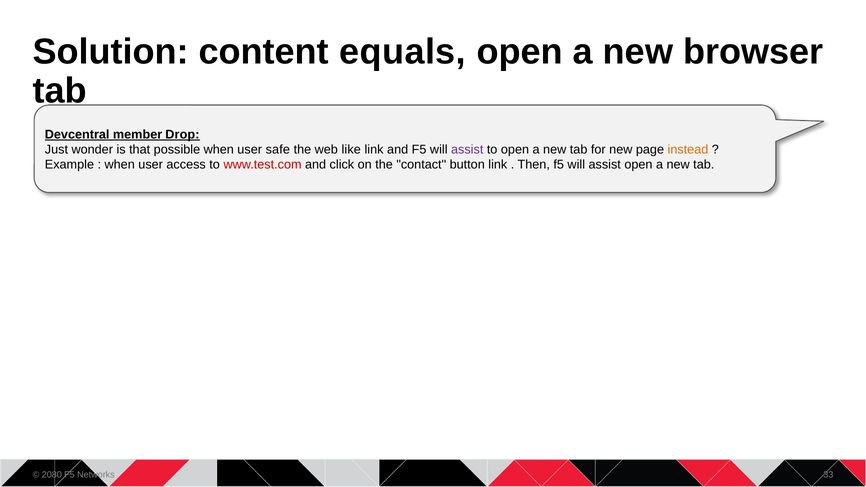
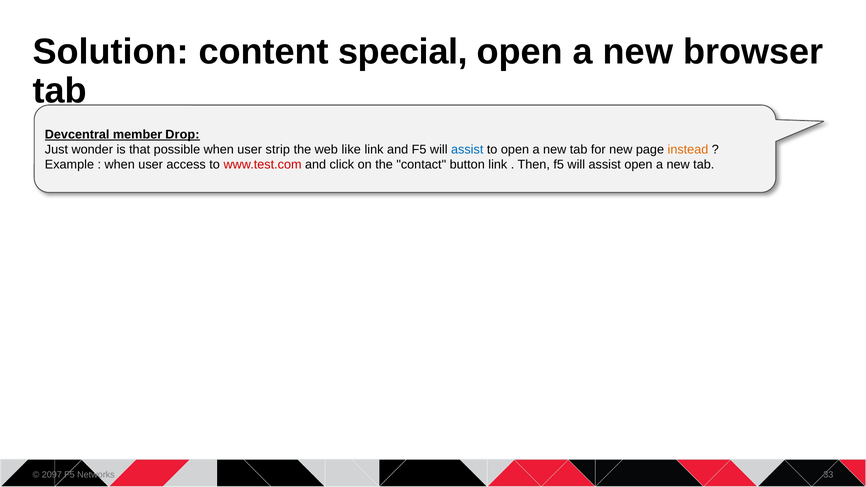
equals: equals -> special (403, 52)
safe: safe -> strip (278, 150)
assist colour: purple -> blue (467, 150)
2080: 2080 -> 2097 (52, 475)
